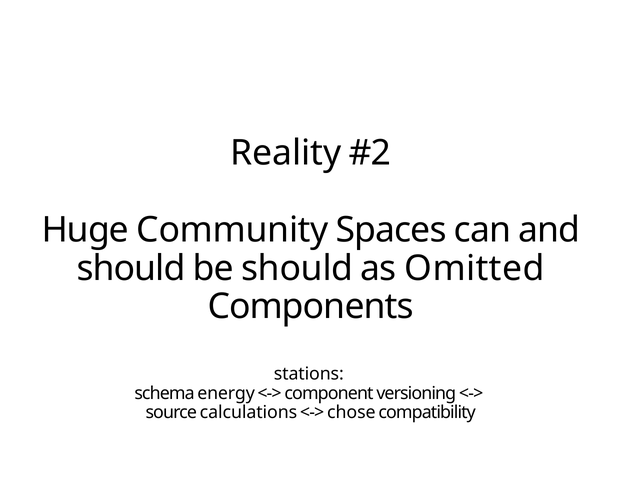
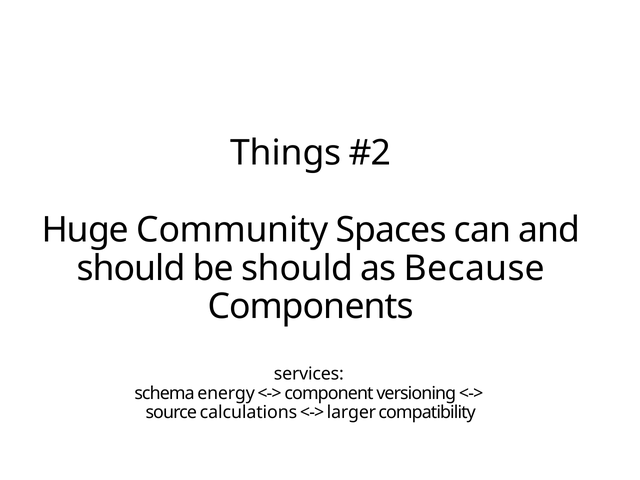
Reality: Reality -> Things (286, 153)
Omitted: Omitted -> Because (474, 268)
stations: stations -> services (309, 374)
chose: chose -> larger (351, 412)
